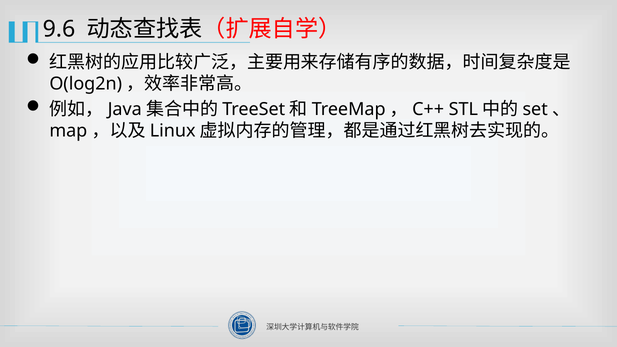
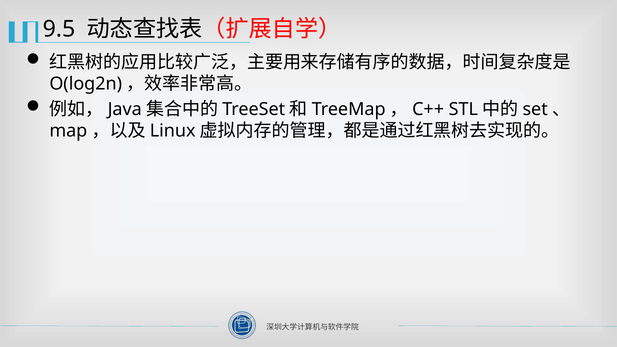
9.6: 9.6 -> 9.5 (59, 29)
